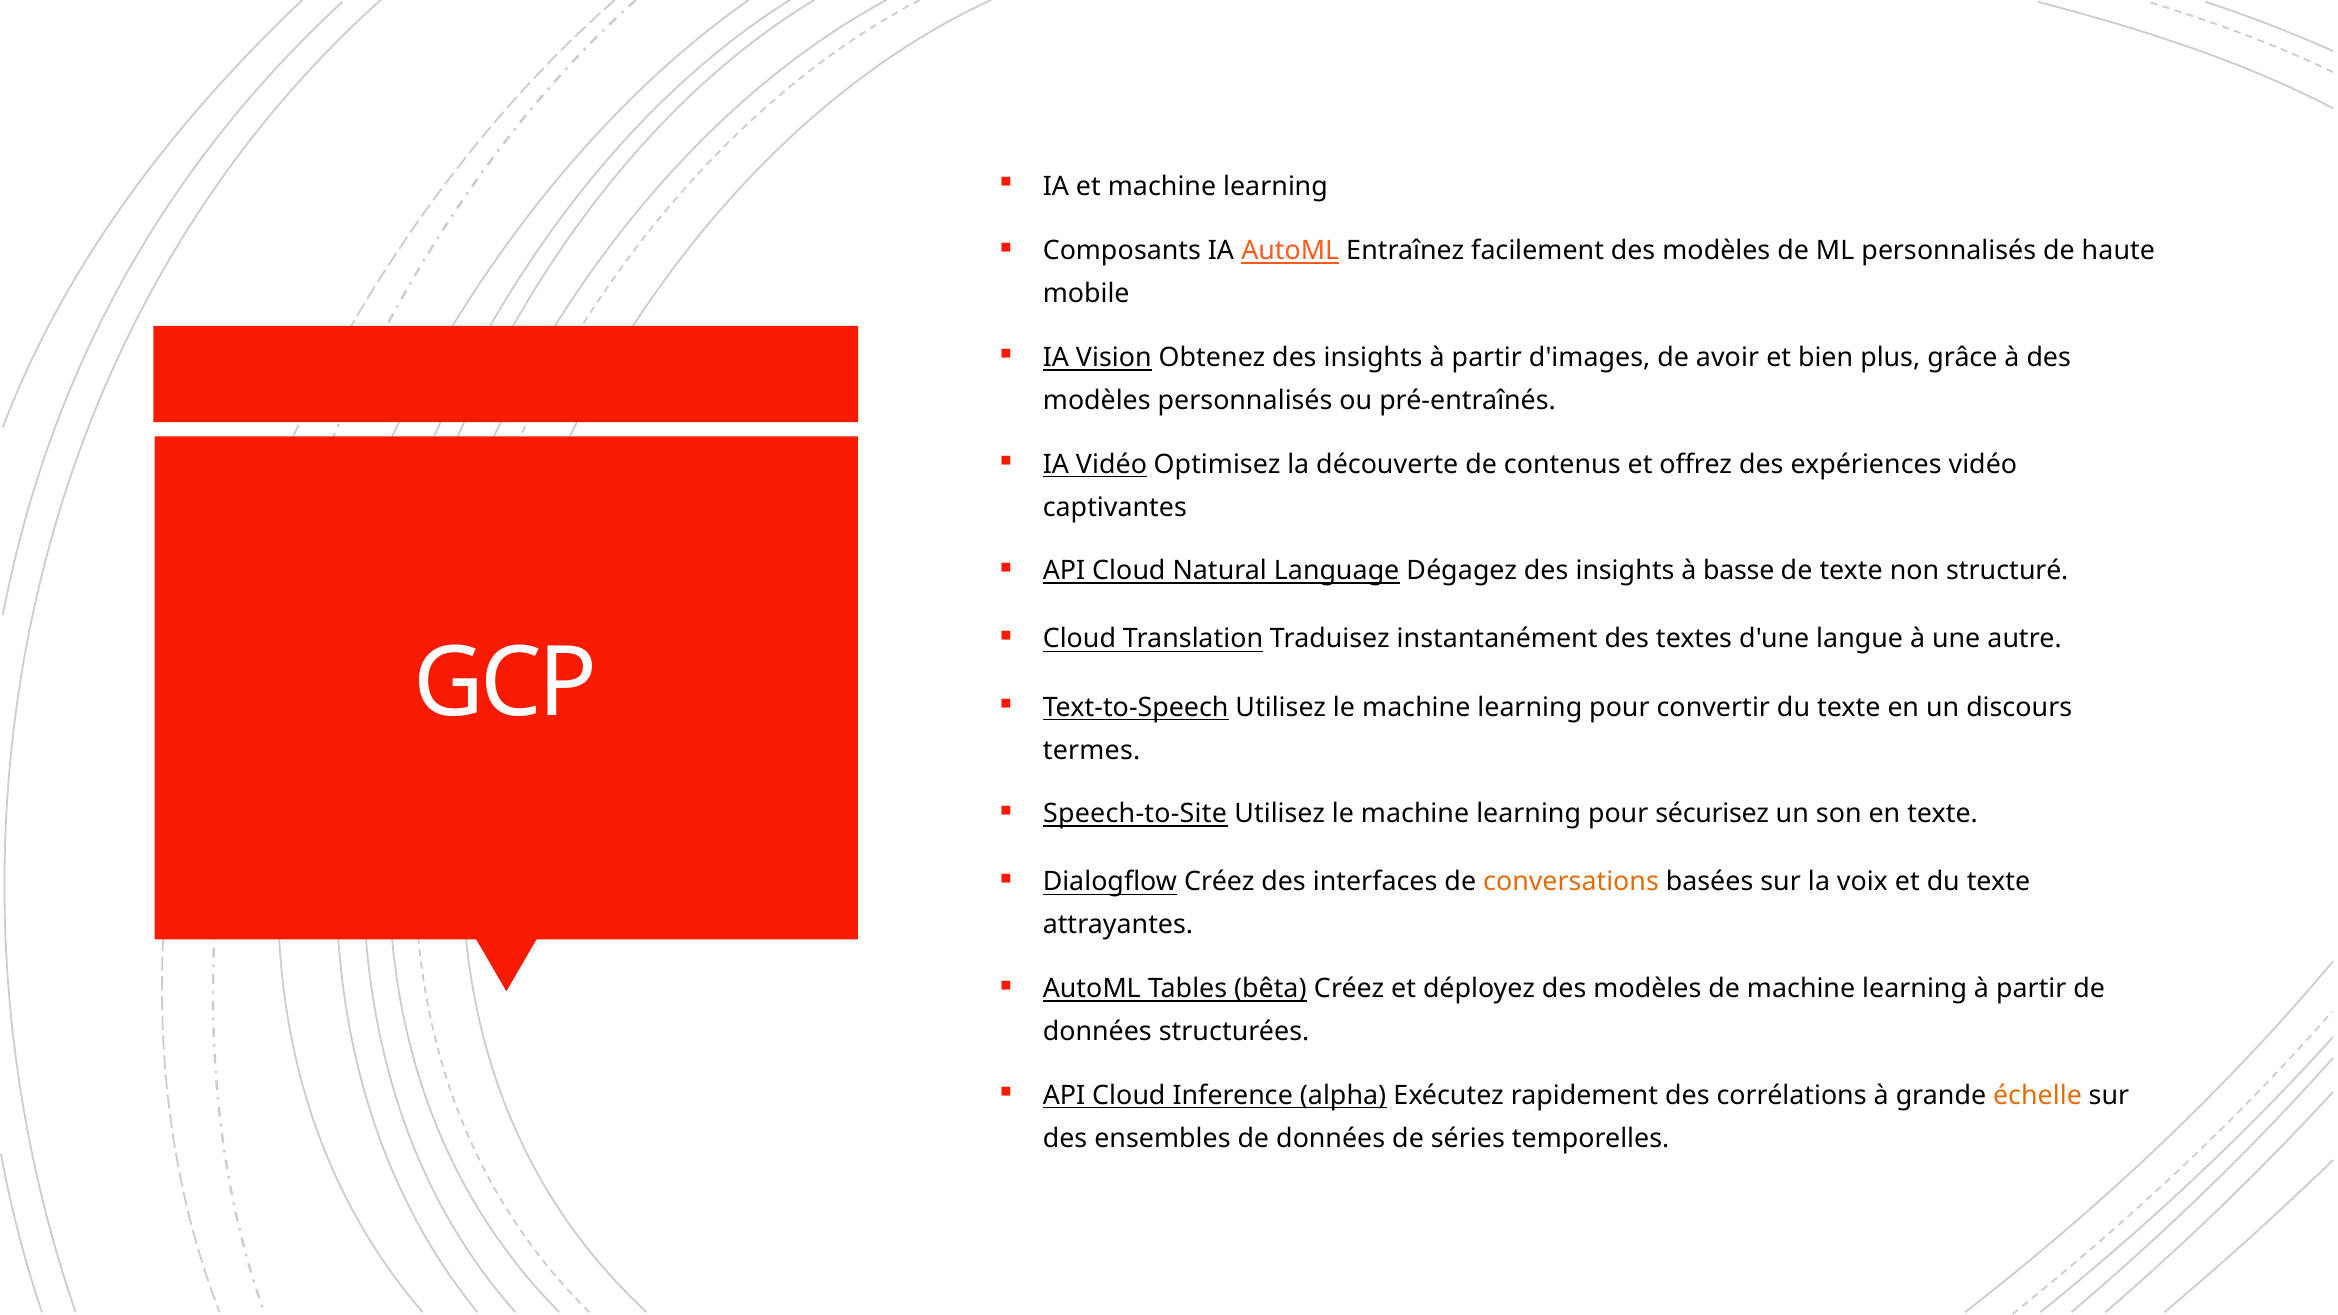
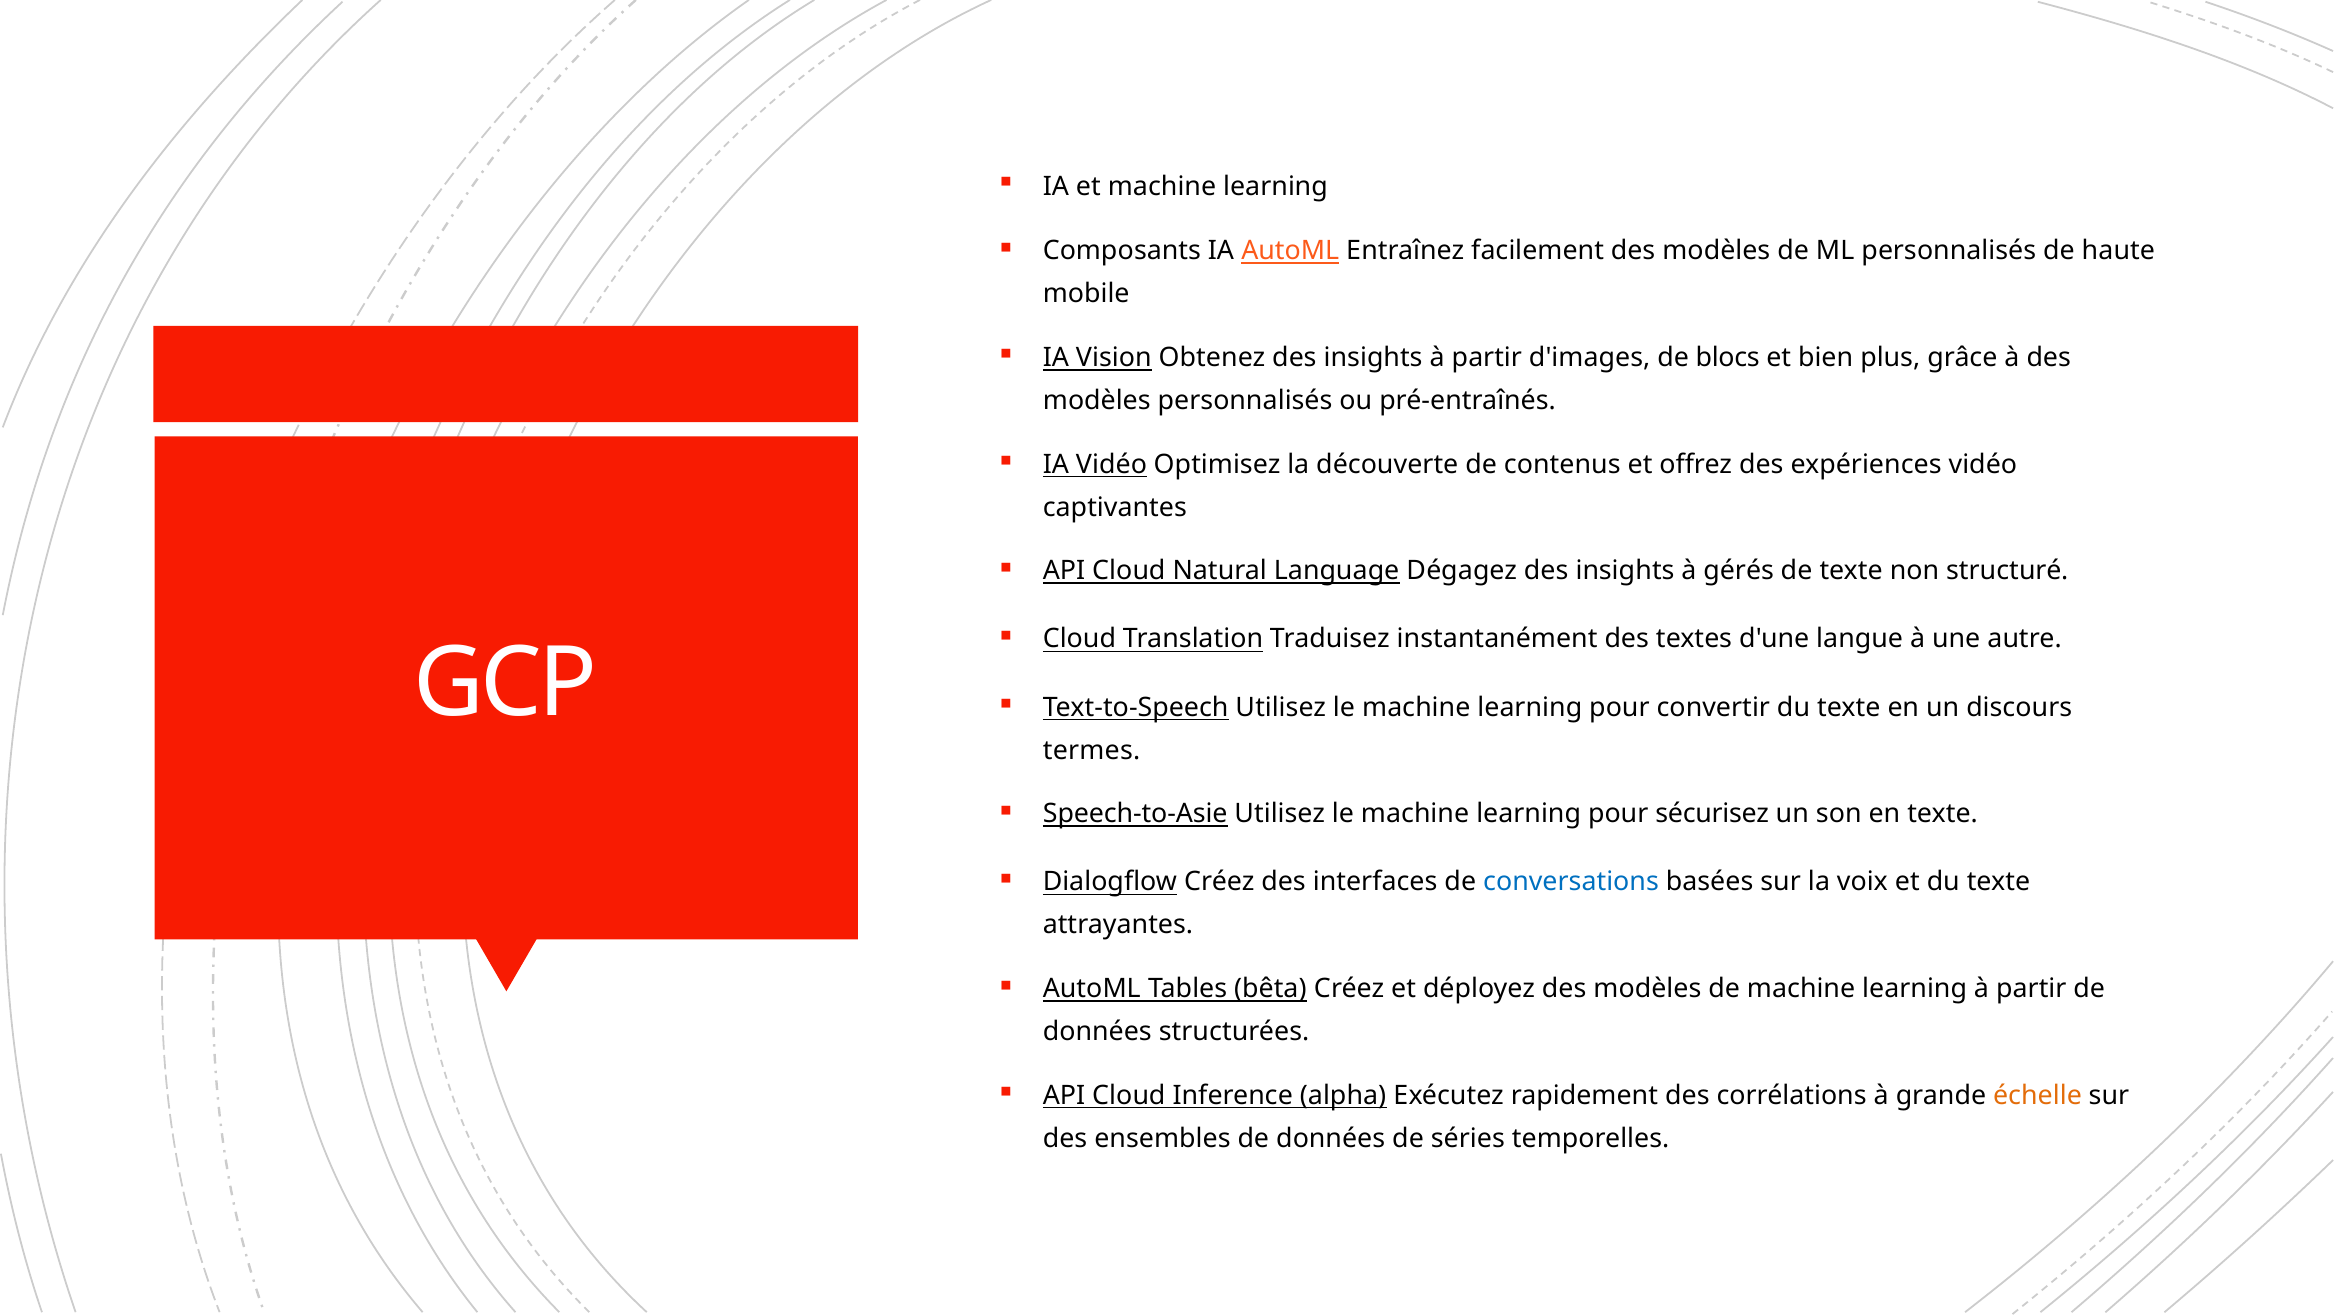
avoir: avoir -> blocs (1728, 358)
basse: basse -> gérés (1739, 571)
Speech-to-Site: Speech-to-Site -> Speech-to-Asie (1135, 814)
conversations colour: orange -> blue (1571, 882)
